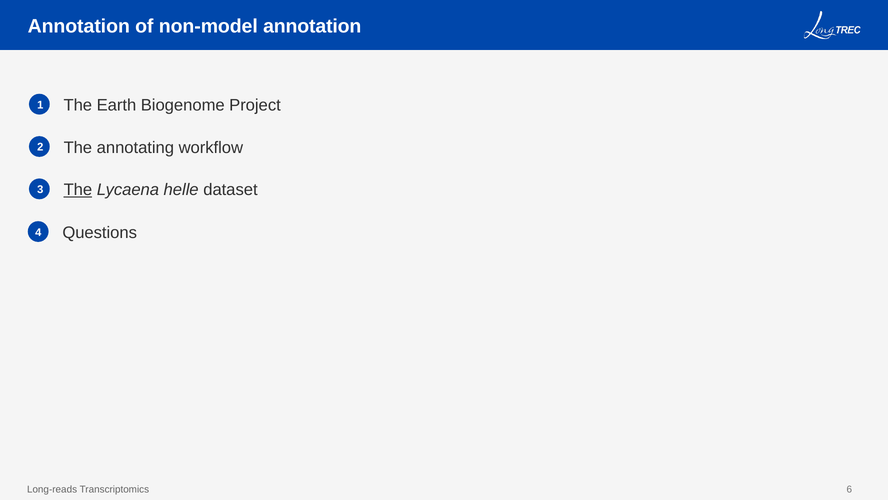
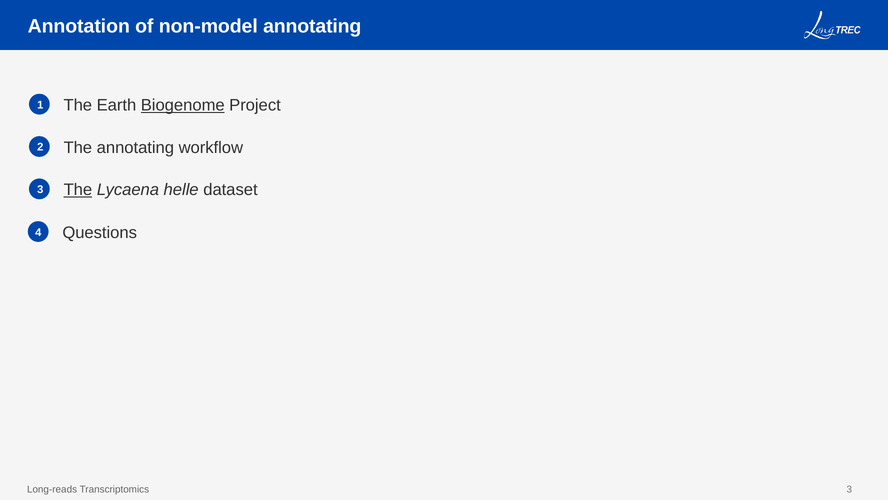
non-model annotation: annotation -> annotating (312, 26)
Biogenome underline: none -> present (183, 105)
6: 6 -> 3 (849, 489)
